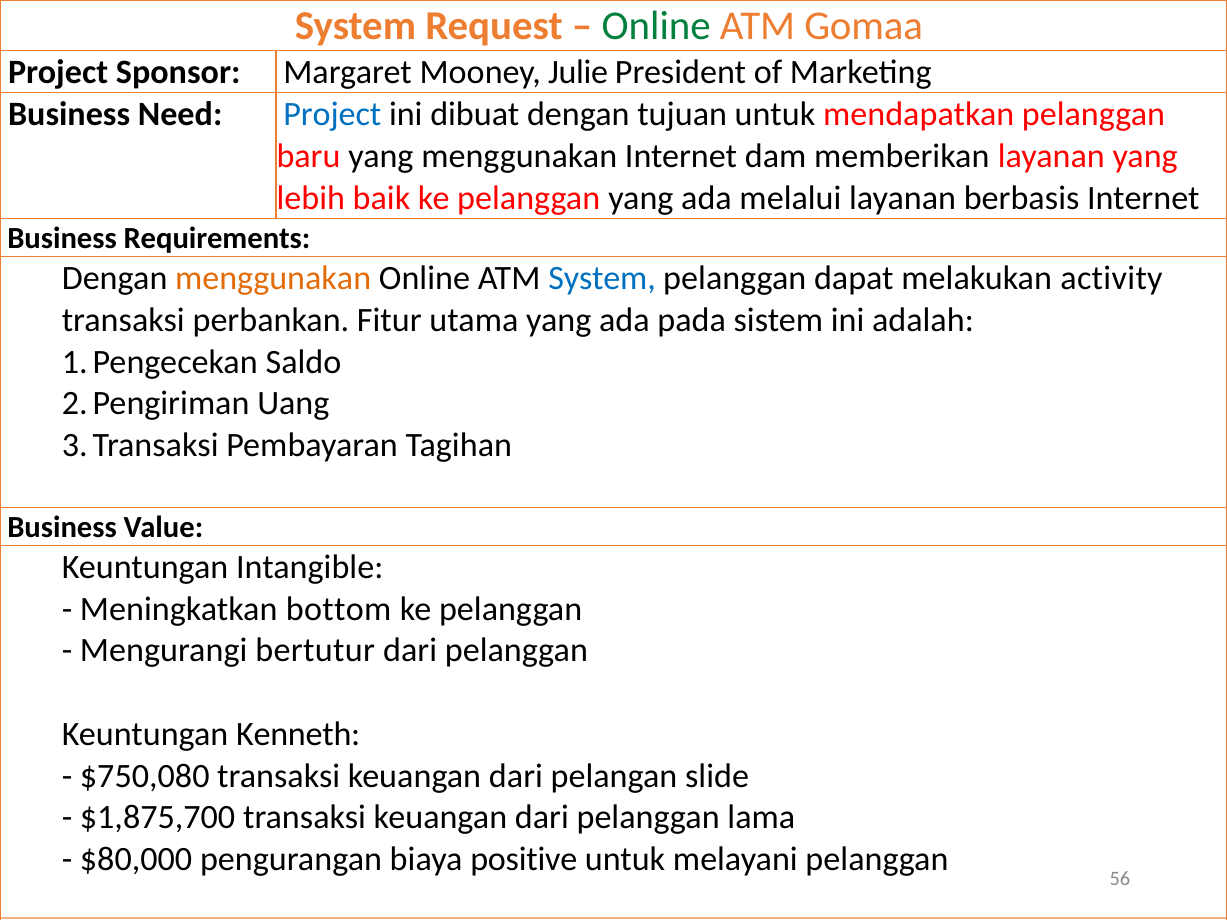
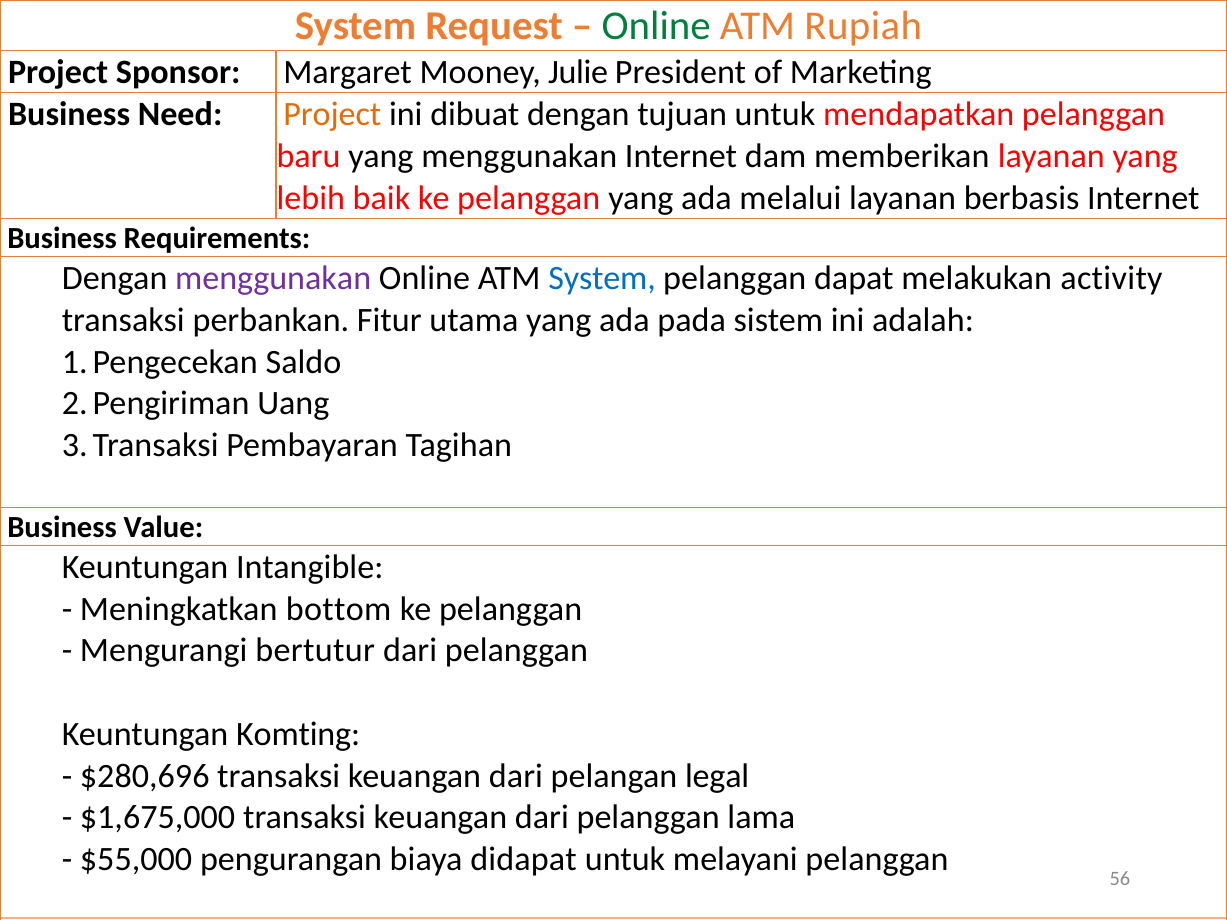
Gomaa: Gomaa -> Rupiah (863, 26)
Project colour: blue -> orange (332, 115)
menggunakan colour: orange -> purple (273, 278)
Kenneth: Kenneth -> Komting (298, 734)
$750,080: $750,080 -> $280,696 (145, 776)
slide: slide -> legal (717, 776)
$1,875,700: $1,875,700 -> $1,675,000 (158, 818)
$80,000: $80,000 -> $55,000 (136, 860)
positive: positive -> didapat (524, 860)
